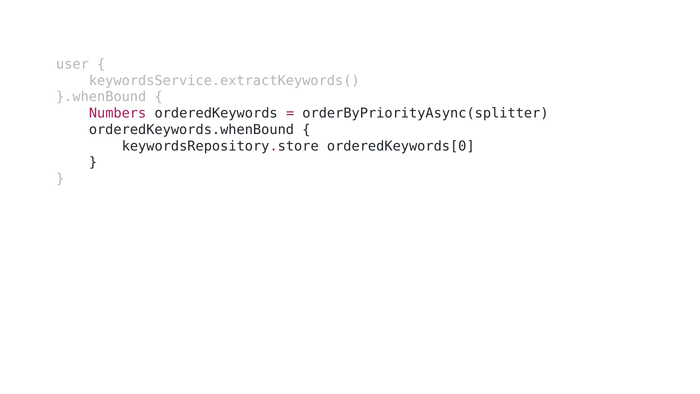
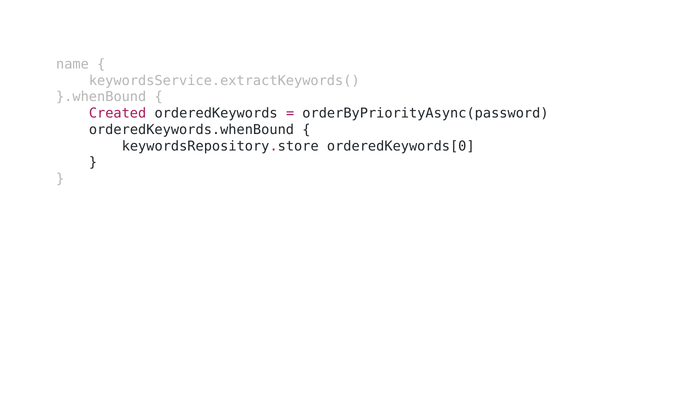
user: user -> name (72, 64)
Numbers: Numbers -> Created (118, 113)
orderByPriorityAsync(splitter: orderByPriorityAsync(splitter -> orderByPriorityAsync(password (425, 113)
